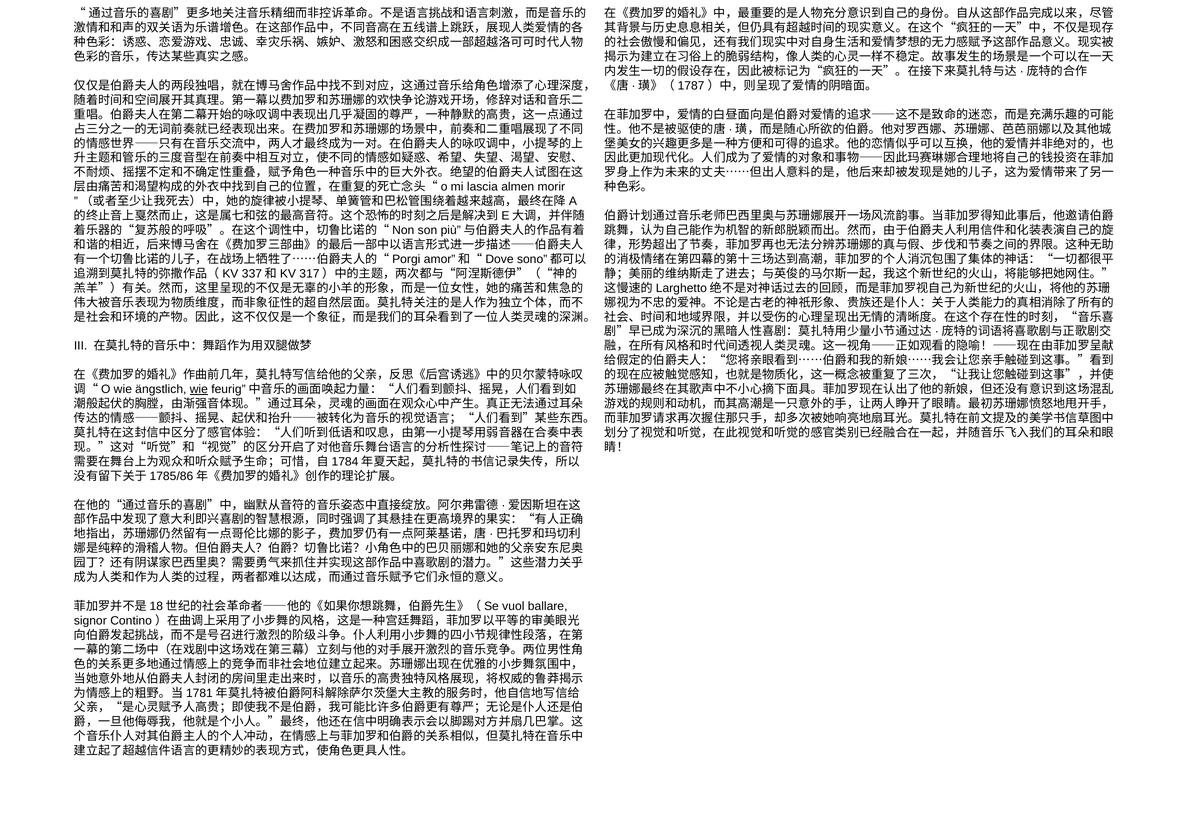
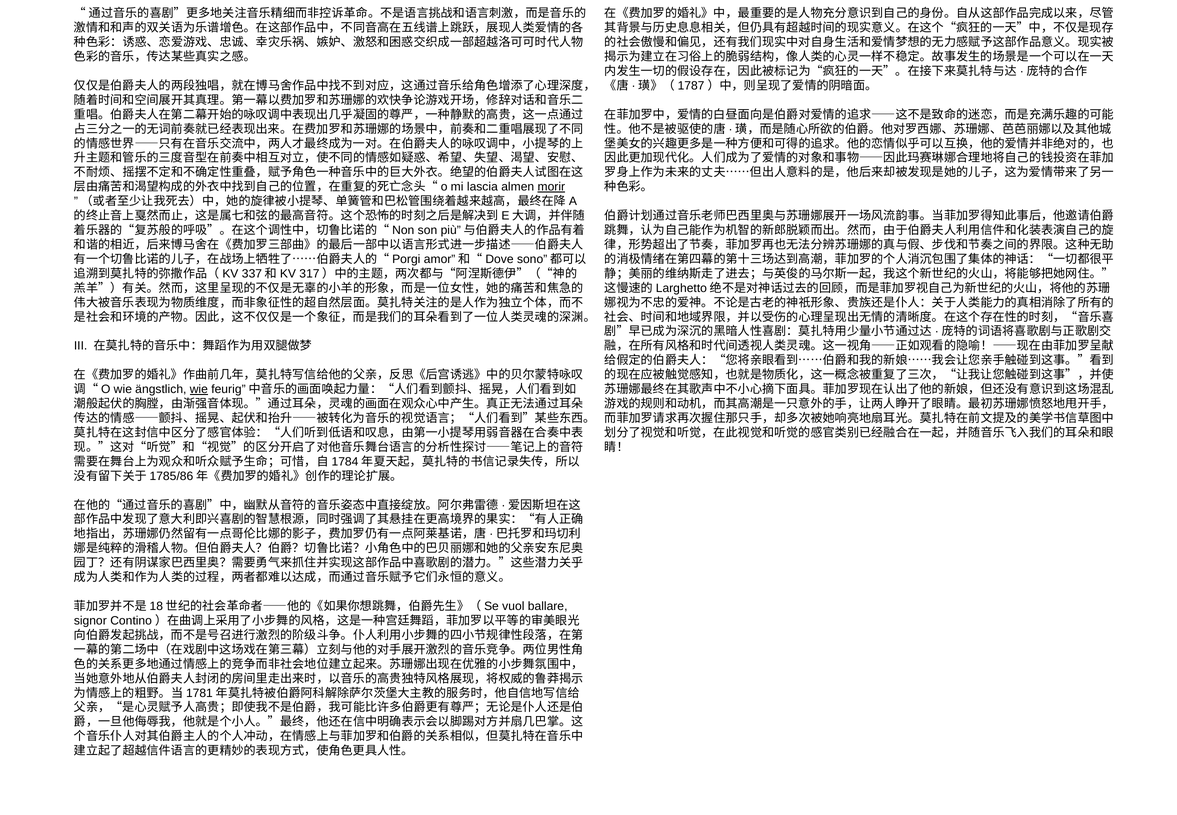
morir underline: none -> present (551, 187)
